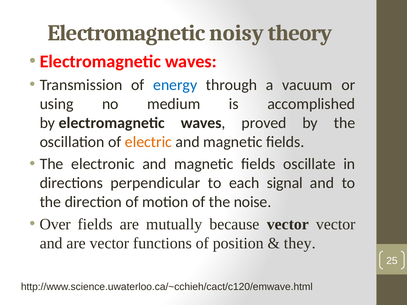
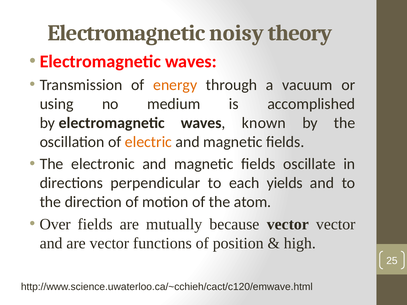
energy colour: blue -> orange (175, 85)
proved: proved -> known (264, 123)
signal: signal -> yields (285, 183)
noise: noise -> atom (253, 202)
they: they -> high (300, 243)
